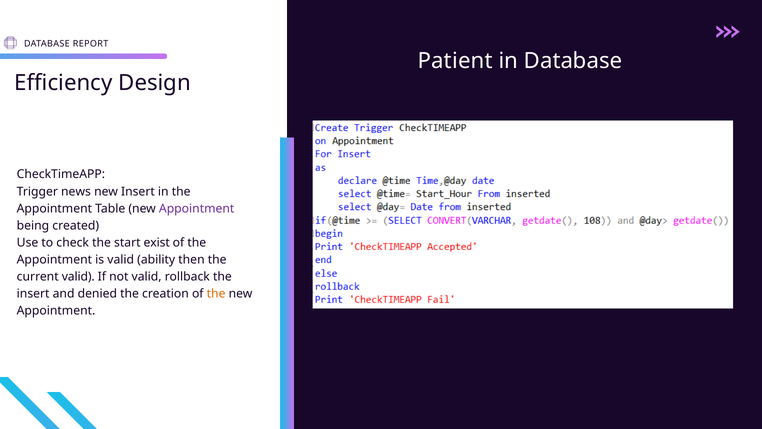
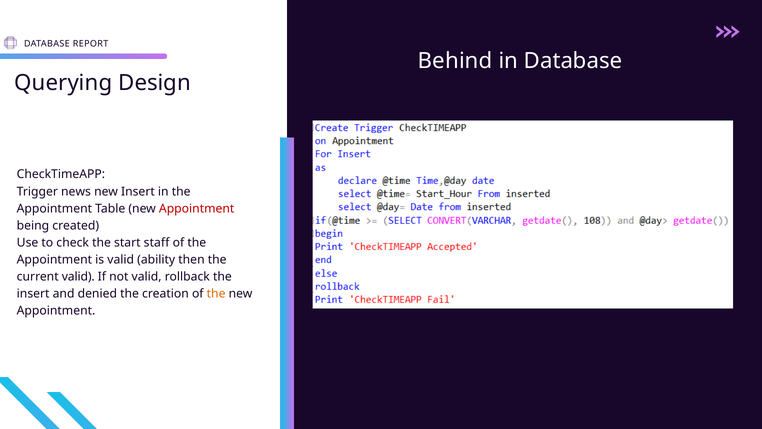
Patient: Patient -> Behind (455, 61)
Efficiency: Efficiency -> Querying (63, 83)
Appointment colour: purple -> red (197, 208)
exist: exist -> staff (157, 242)
